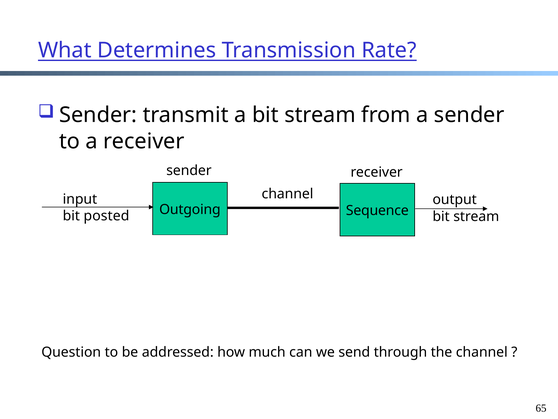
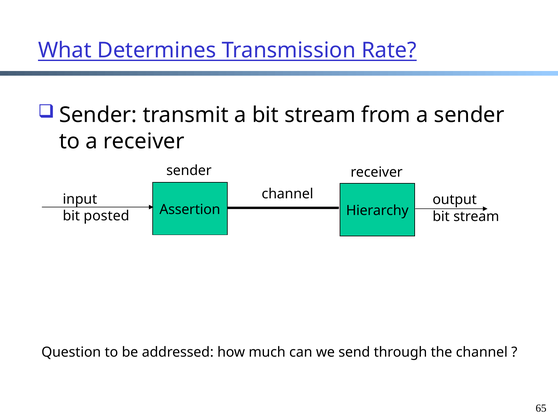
Outgoing: Outgoing -> Assertion (190, 209)
Sequence: Sequence -> Hierarchy (377, 210)
